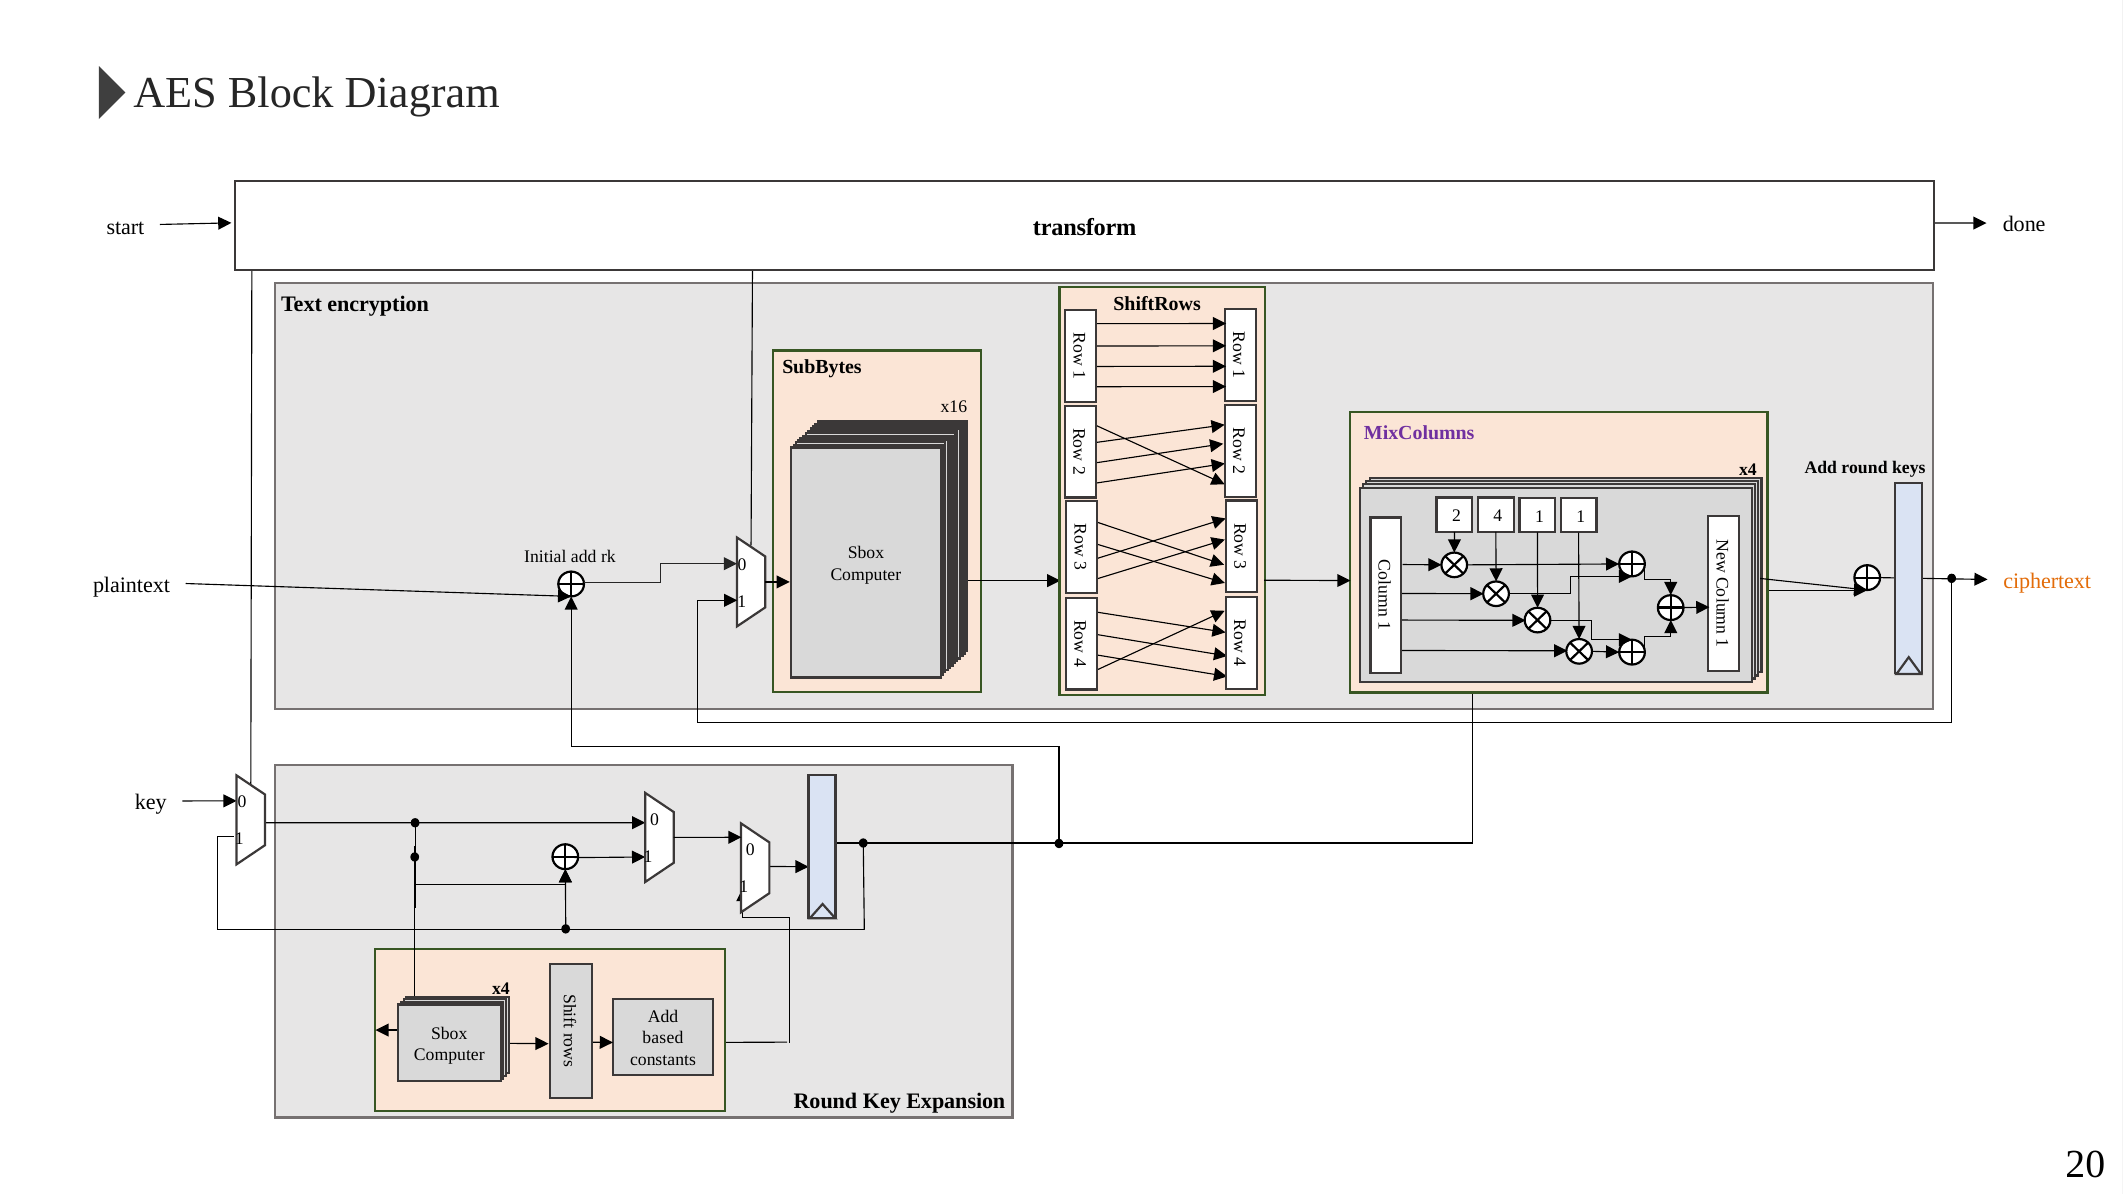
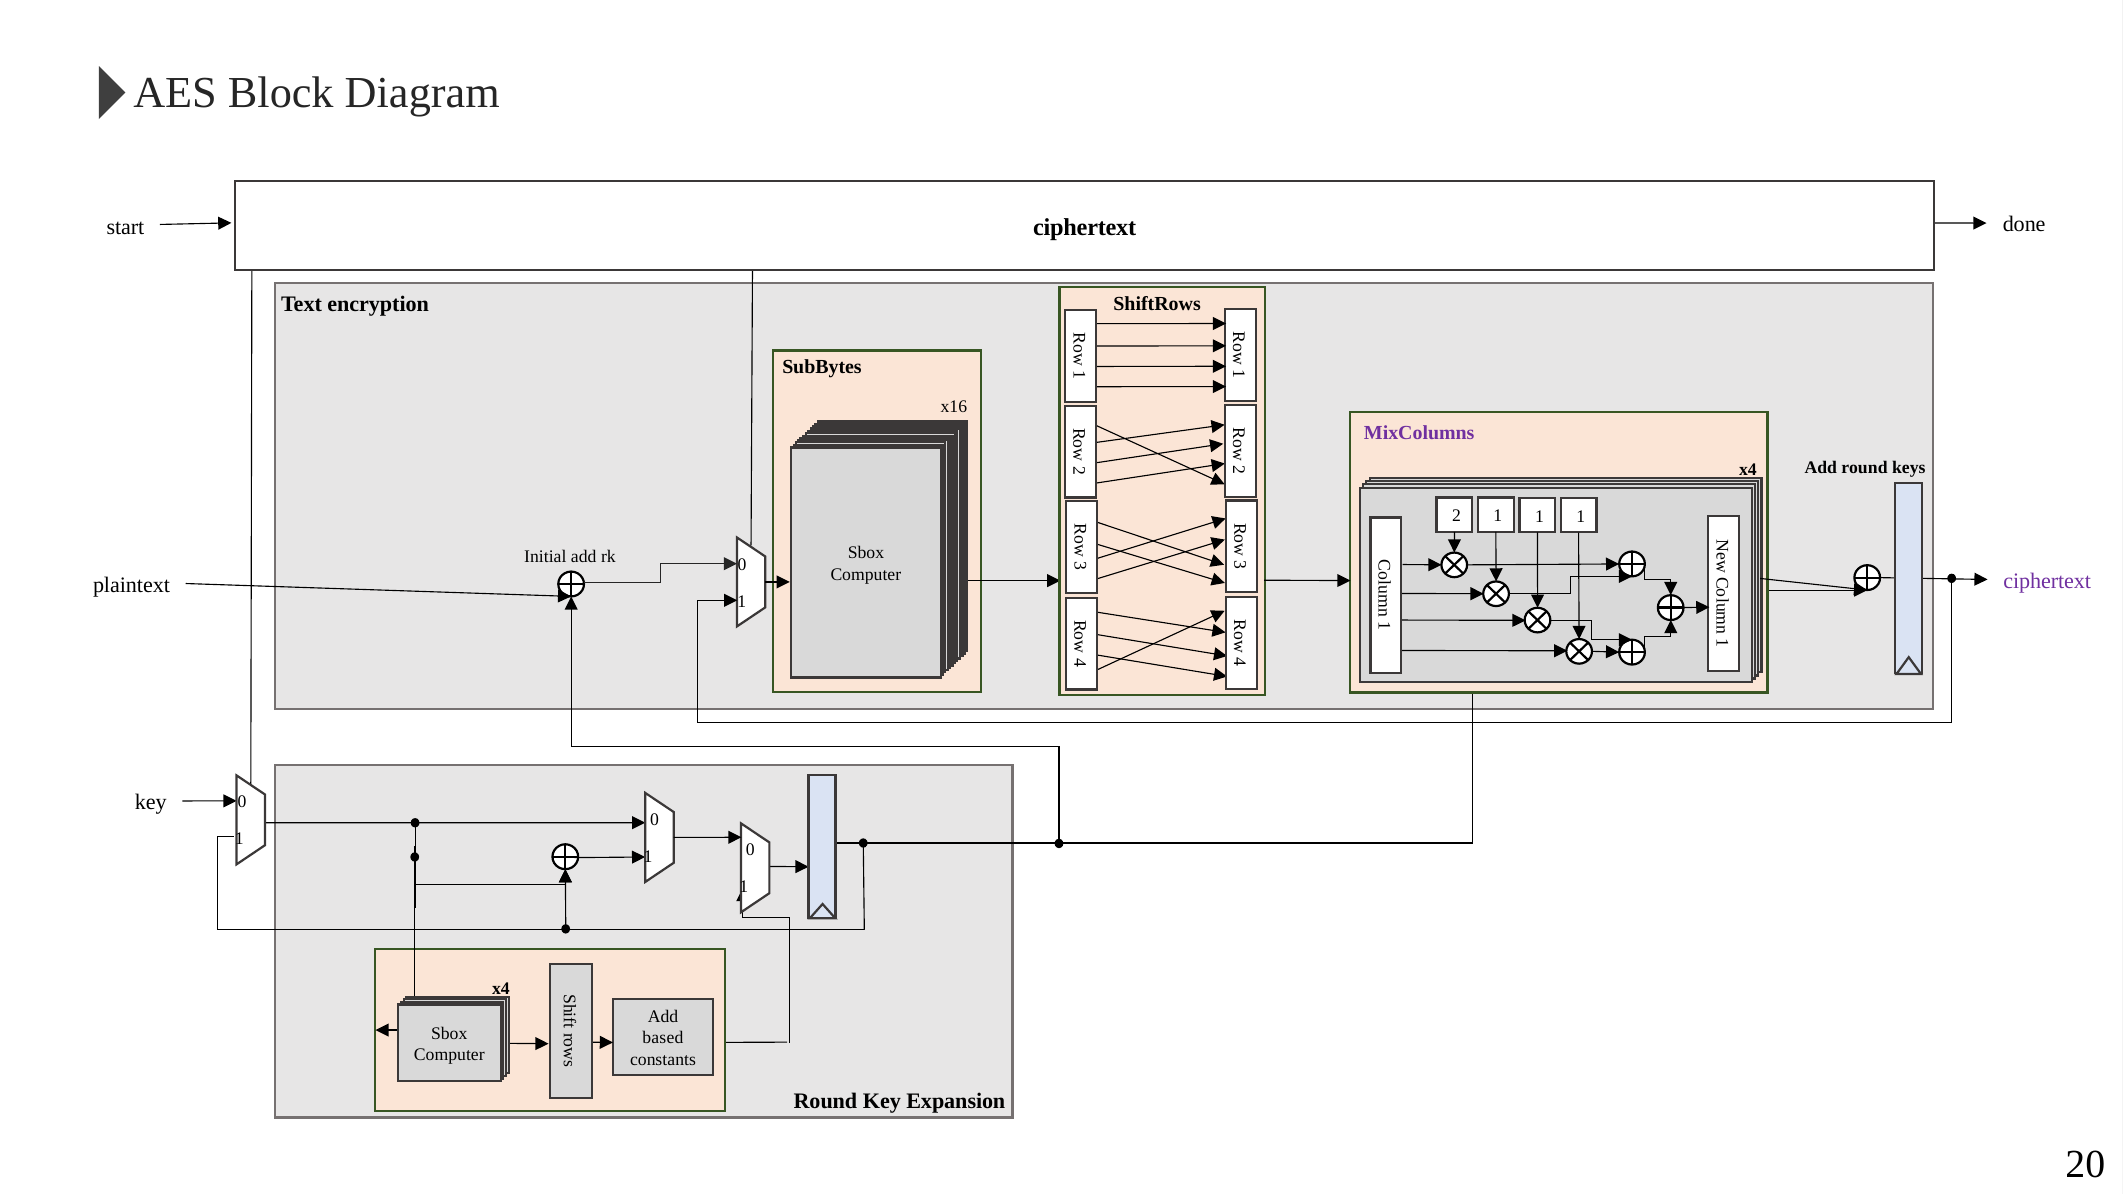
transform: transform -> ciphertext (1085, 227)
2 4: 4 -> 1 (1498, 516)
ciphertext colour: orange -> purple (2047, 581)
